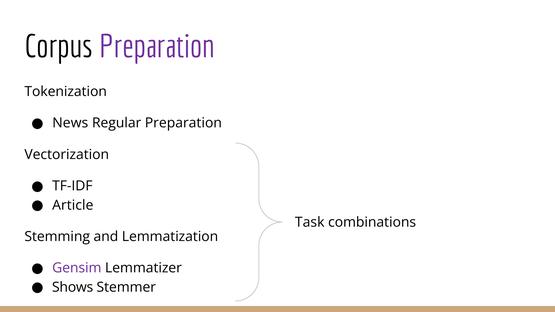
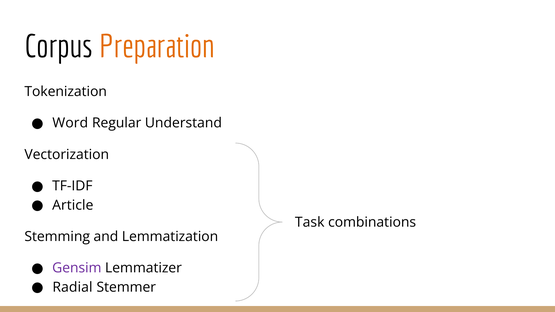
Preparation colour: purple -> orange (157, 47)
News: News -> Word (70, 123)
Regular Preparation: Preparation -> Understand (183, 123)
Shows: Shows -> Radial (73, 287)
